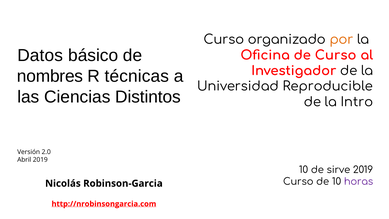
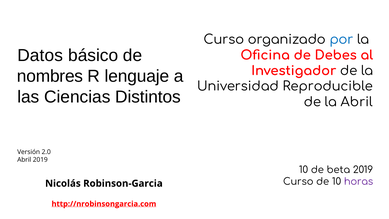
por colour: orange -> blue (341, 40)
de Curso: Curso -> Debes (336, 55)
técnicas: técnicas -> lenguaje (137, 76)
la Intro: Intro -> Abril (357, 102)
sirve: sirve -> beta (338, 170)
